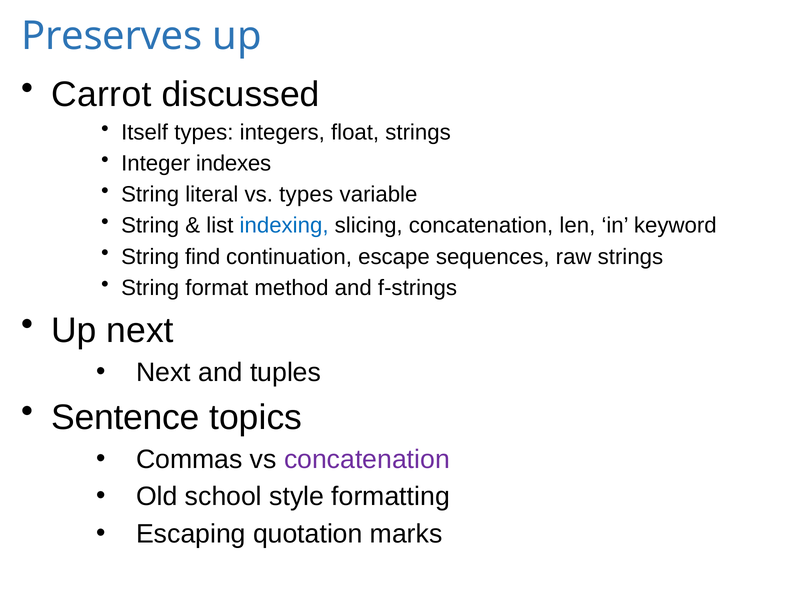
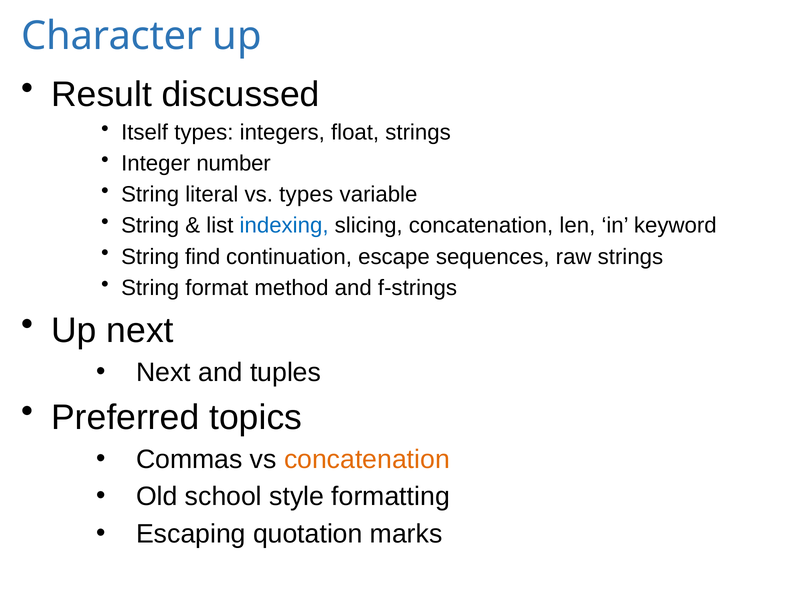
Preserves: Preserves -> Character (112, 36)
Carrot: Carrot -> Result (102, 94)
indexes: indexes -> number (234, 164)
Sentence: Sentence -> Preferred (125, 418)
concatenation colour: purple -> orange (367, 460)
